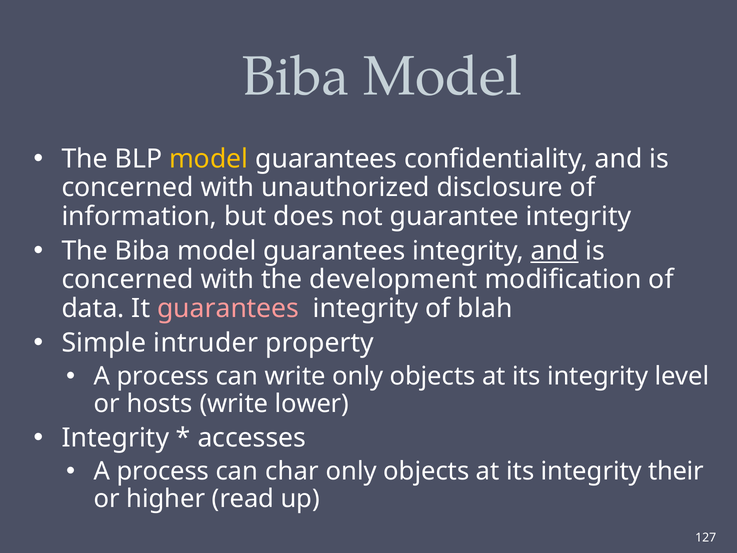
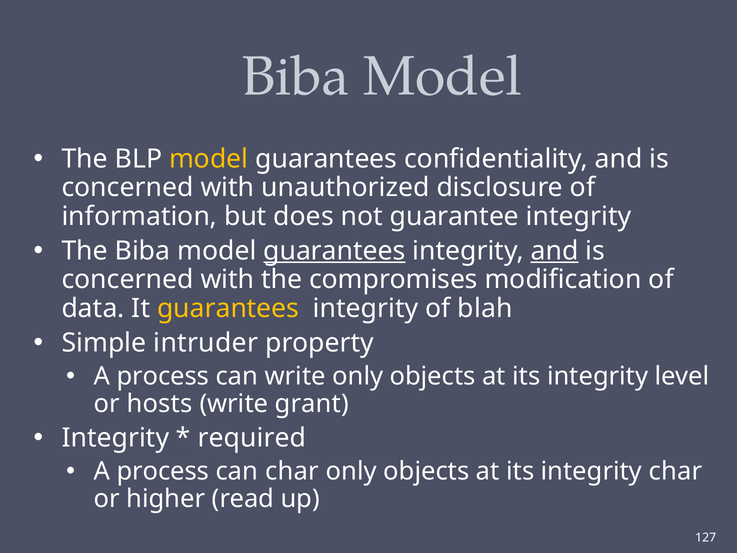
guarantees underline: none -> present (334, 251)
development: development -> compromises (394, 279)
guarantees colour: pink -> yellow (228, 308)
lower: lower -> grant (312, 404)
accesses: accesses -> required (252, 438)
integrity their: their -> char (676, 471)
